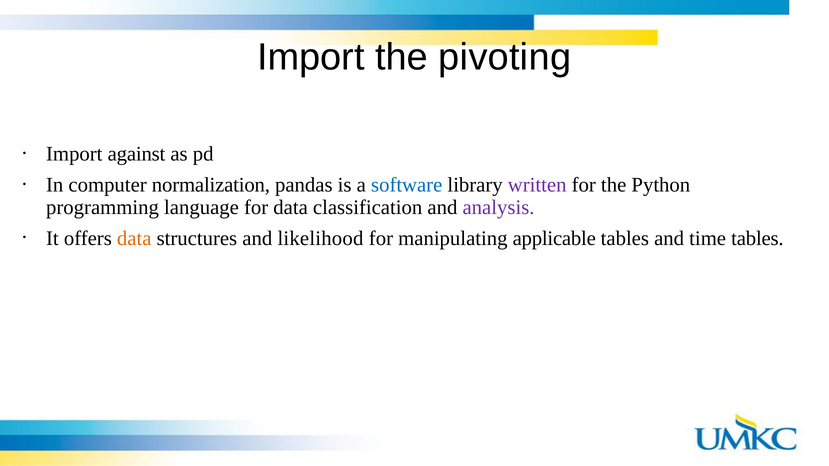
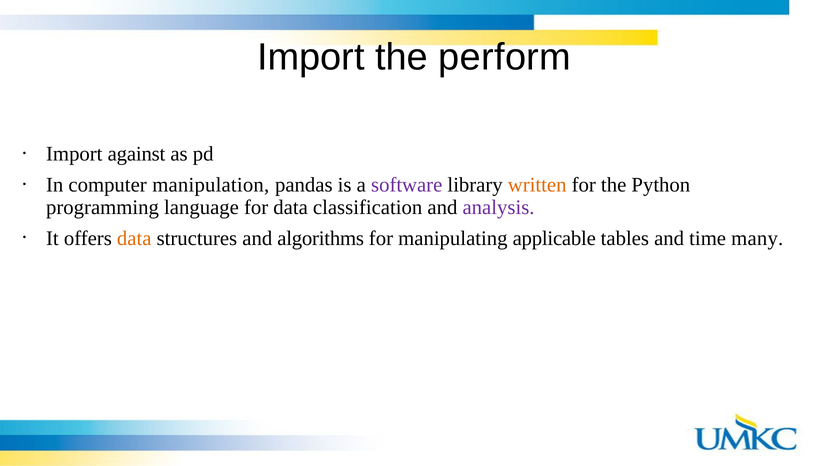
pivoting: pivoting -> perform (505, 57)
normalization: normalization -> manipulation (211, 185)
software colour: blue -> purple (407, 185)
written colour: purple -> orange (537, 185)
likelihood: likelihood -> algorithms (321, 239)
time tables: tables -> many (757, 239)
